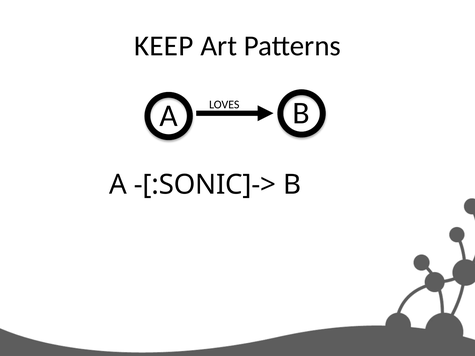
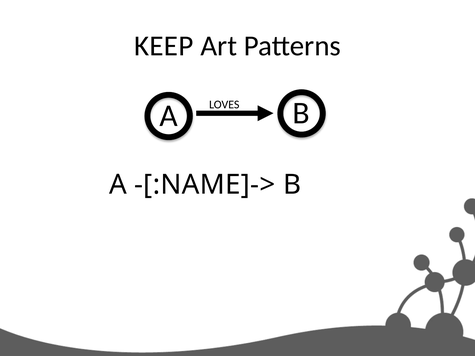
-[:SONIC]->: -[:SONIC]-> -> -[:NAME]-> (205, 185)
